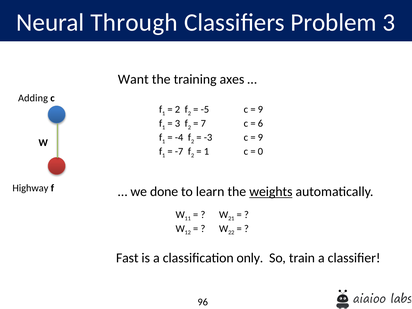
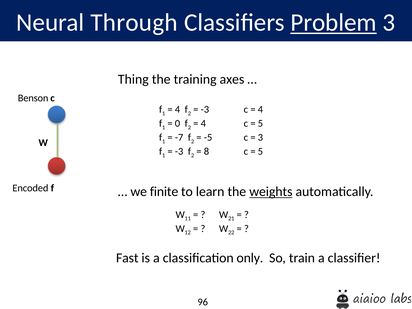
Problem underline: none -> present (334, 22)
Want: Want -> Thing (133, 79)
Adding: Adding -> Benson (33, 98)
2: 2 -> 4 (177, 109)
-5: -5 -> -3 (205, 109)
9: 9 -> 4 (260, 109)
3: 3 -> 0 (177, 123)
7: 7 -> 4 (203, 123)
6: 6 -> 5 (260, 123)
-4: -4 -> -7 (179, 138)
-3: -3 -> -5 (208, 138)
9: 9 -> 3 (260, 138)
-7: -7 -> -3 (179, 152)
1: 1 -> 8 (206, 152)
0: 0 -> 5 (260, 152)
Highway: Highway -> Encoded (30, 188)
done: done -> finite (164, 192)
